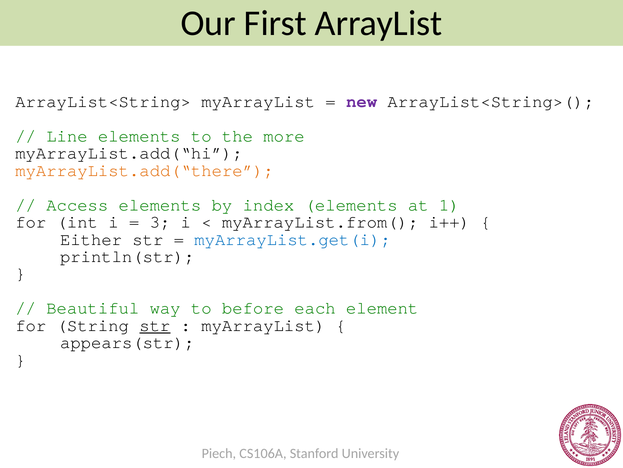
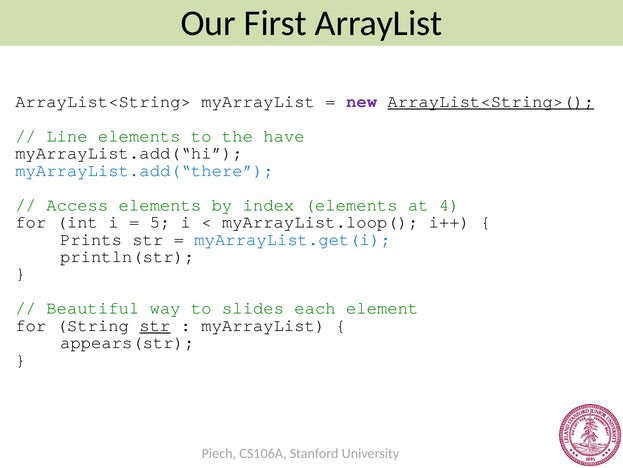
ArrayList<String>( underline: none -> present (491, 101)
more: more -> have (284, 136)
myArrayList.add(“there colour: orange -> blue (145, 170)
1: 1 -> 4 (449, 205)
3: 3 -> 5 (160, 222)
myArrayList.from(: myArrayList.from( -> myArrayList.loop( (320, 222)
Either: Either -> Prints (91, 239)
before: before -> slides (253, 308)
